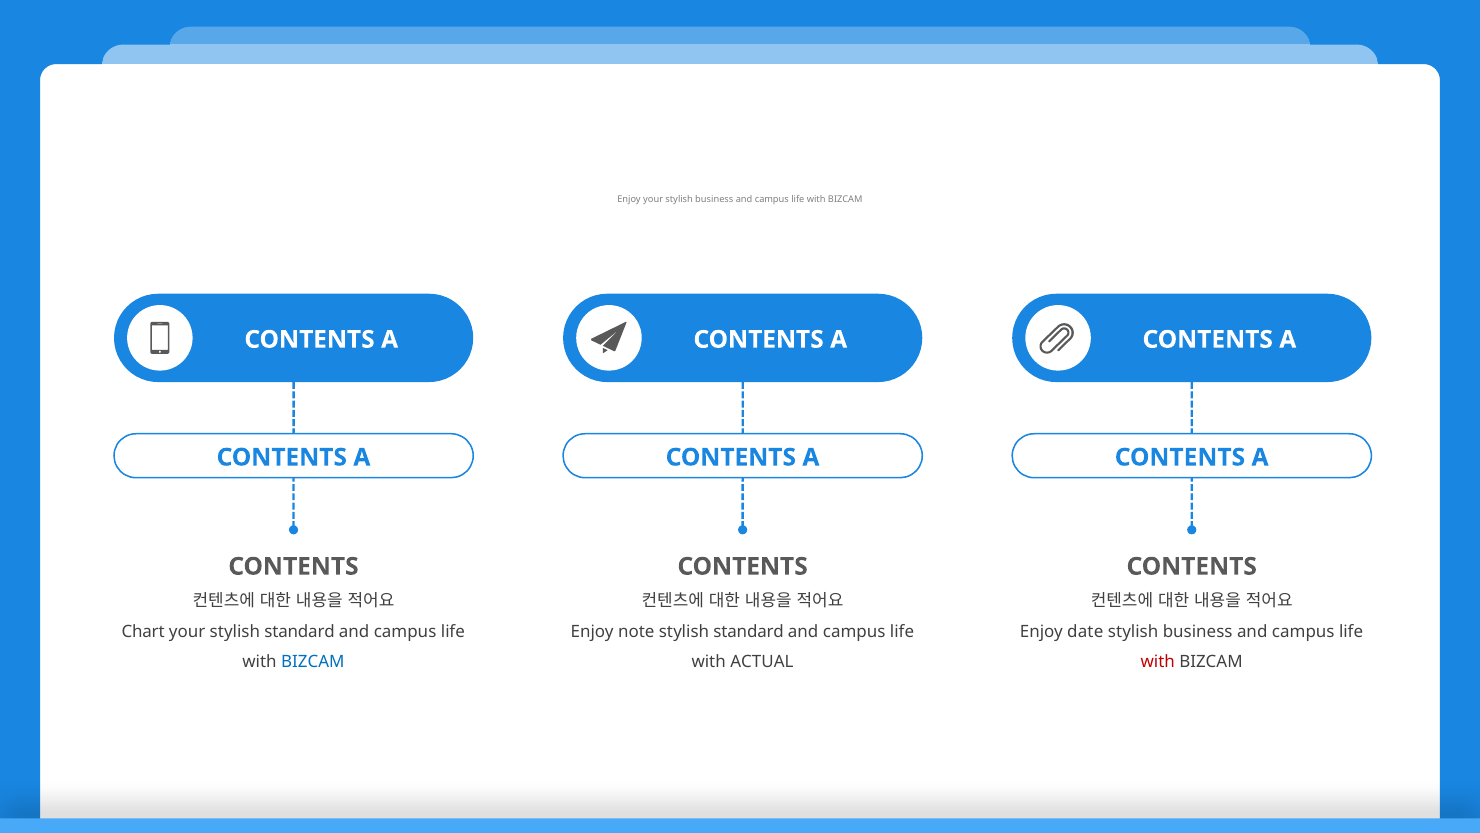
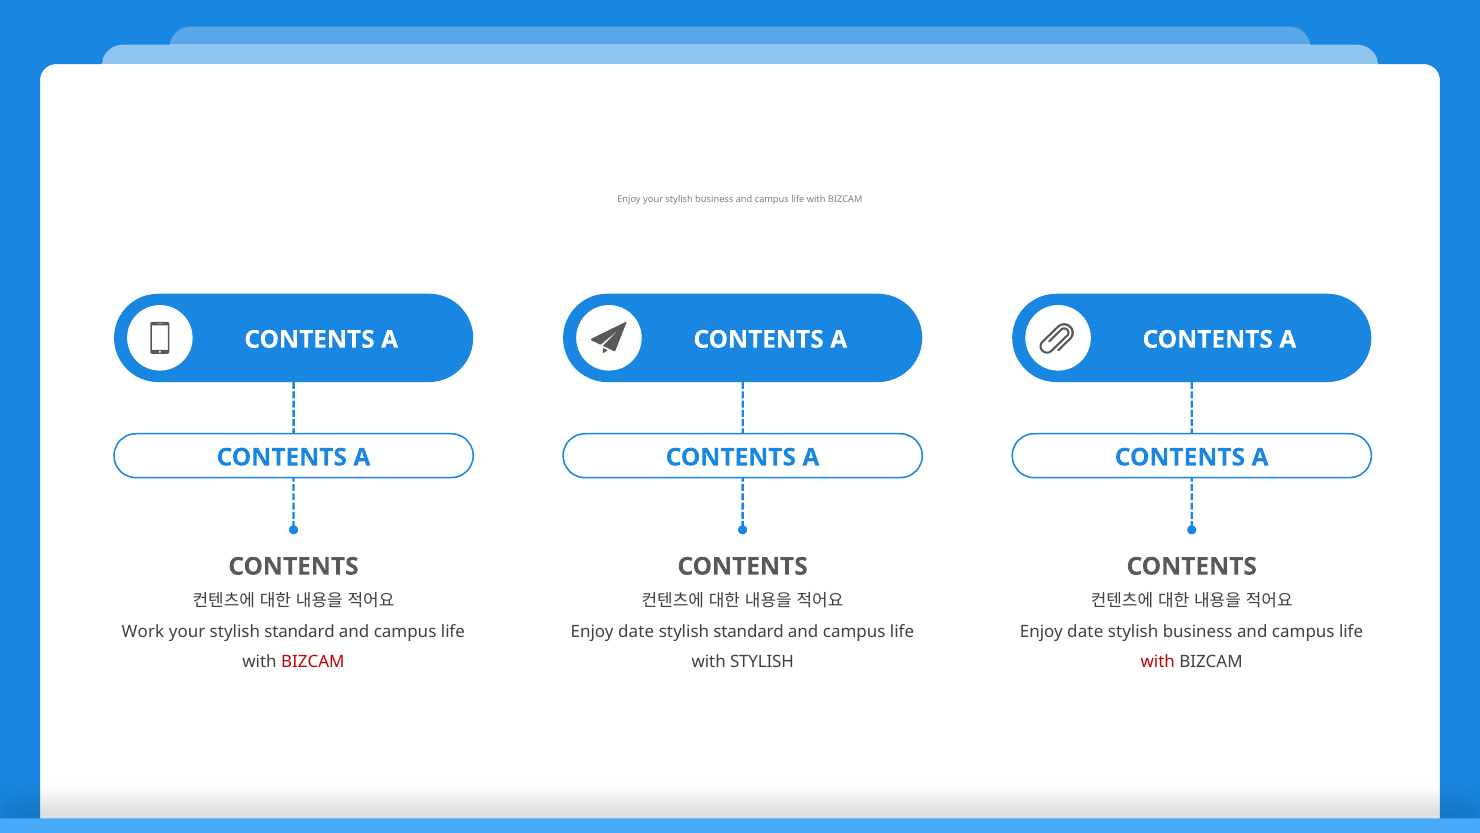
Chart: Chart -> Work (143, 631)
note: note -> date (636, 631)
BIZCAM colour: blue -> red (313, 662)
with ACTUAL: ACTUAL -> STYLISH (762, 662)
